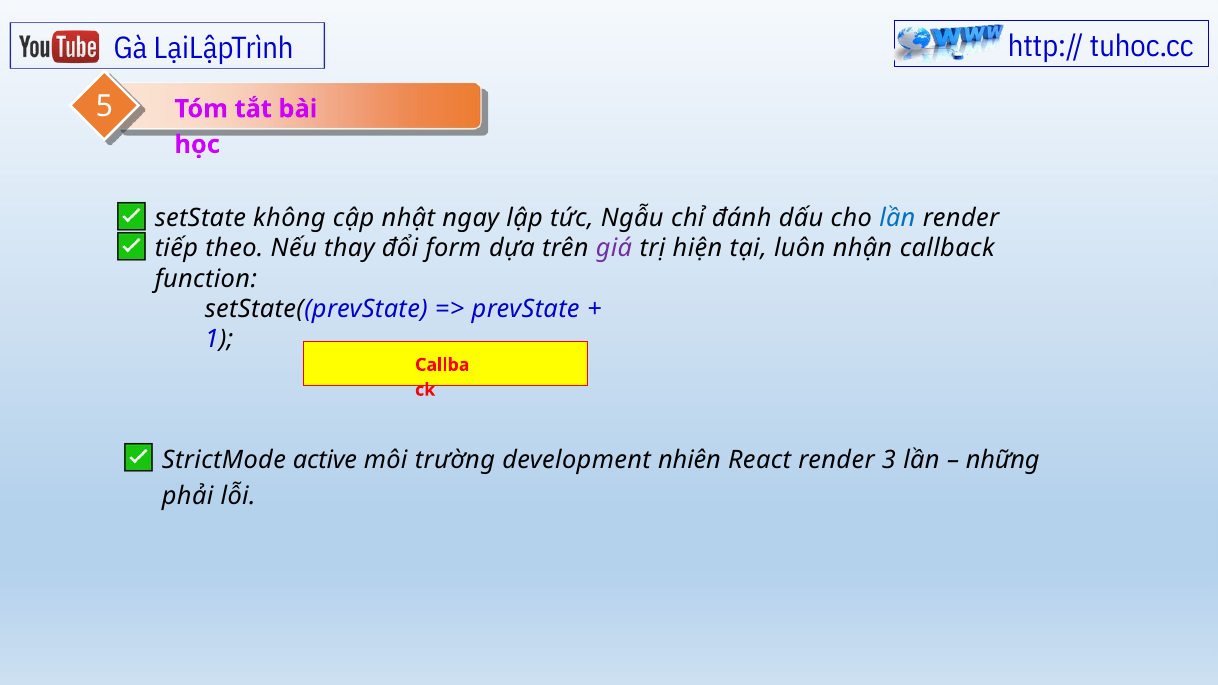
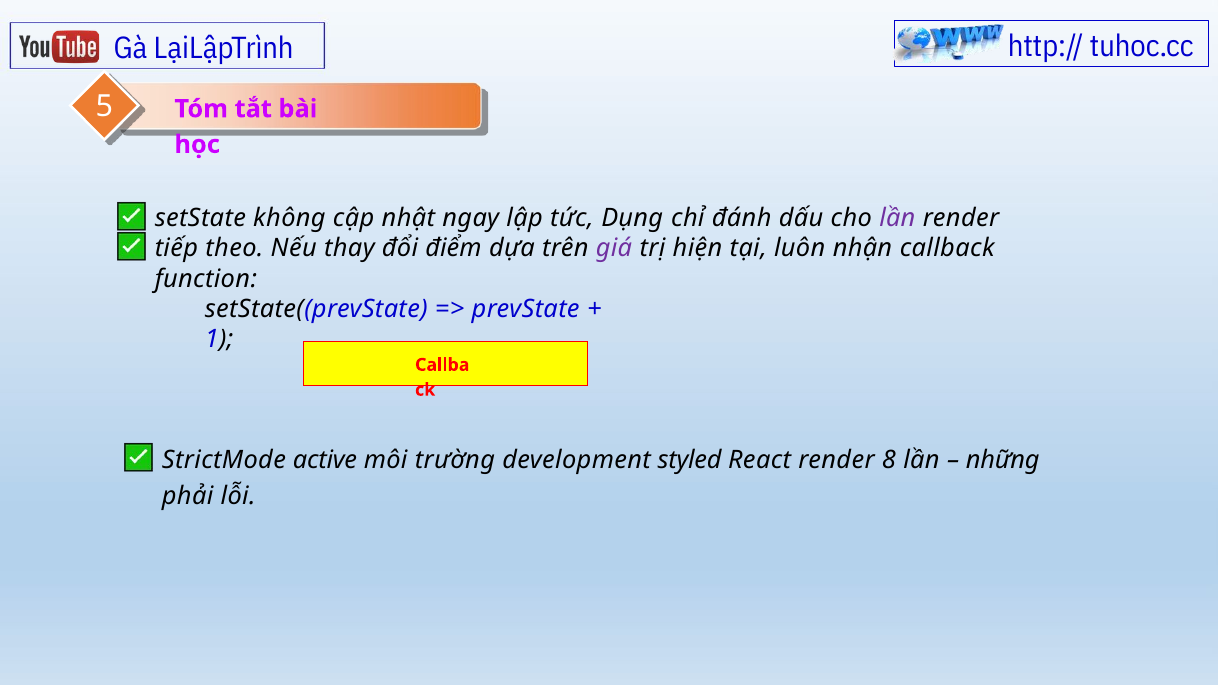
Ngẫu: Ngẫu -> Dụng (632, 218)
lần colour: blue -> purple (897, 218)
form: form -> điểm (454, 248)
nhiên: nhiên -> styled (690, 461)
3: 3 -> 8 (889, 461)
